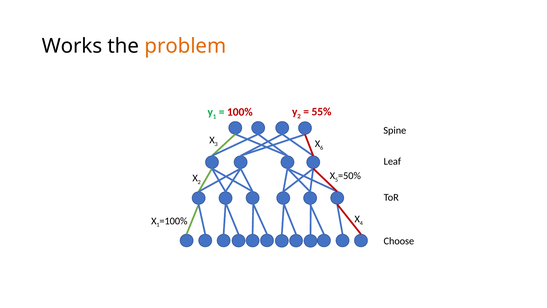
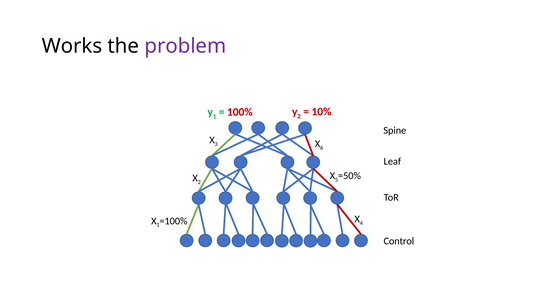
problem colour: orange -> purple (185, 46)
55%: 55% -> 10% (321, 112)
Choose: Choose -> Control (399, 241)
